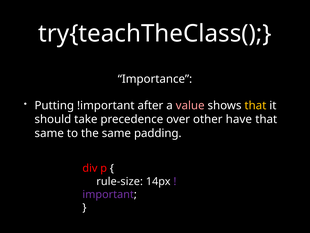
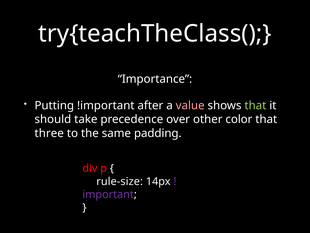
that colour: yellow -> light green (255, 105)
have: have -> color (239, 119)
same: same -> three (49, 133)
